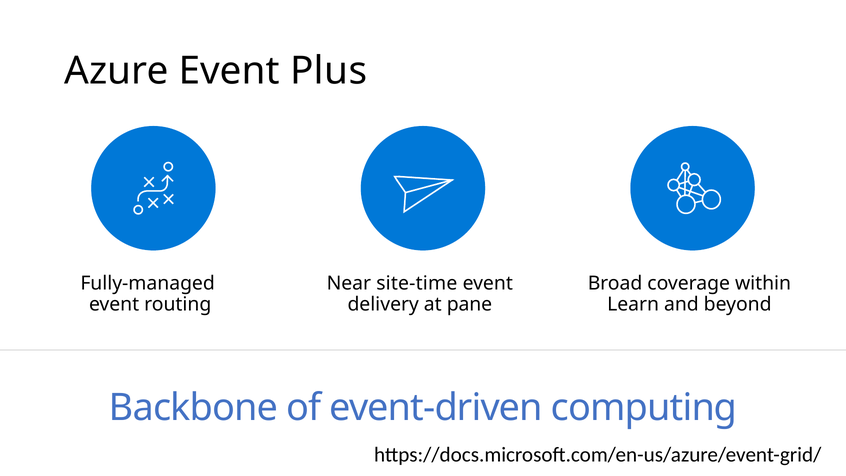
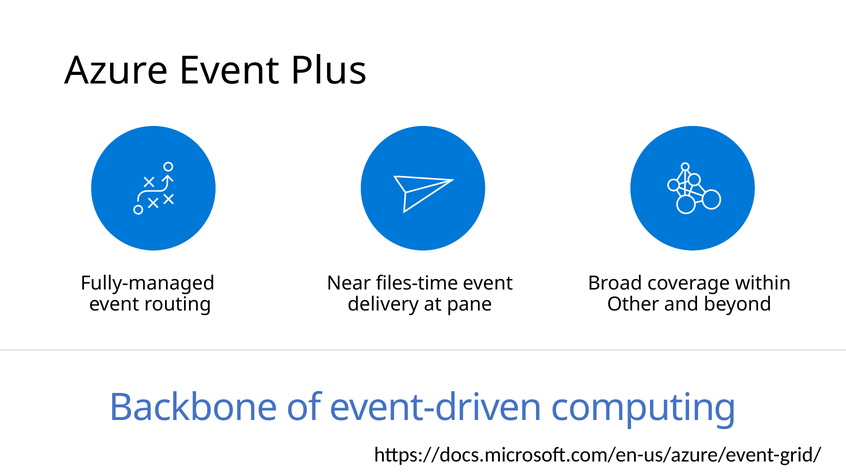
site-time: site-time -> files-time (417, 283)
Learn: Learn -> Other (633, 304)
